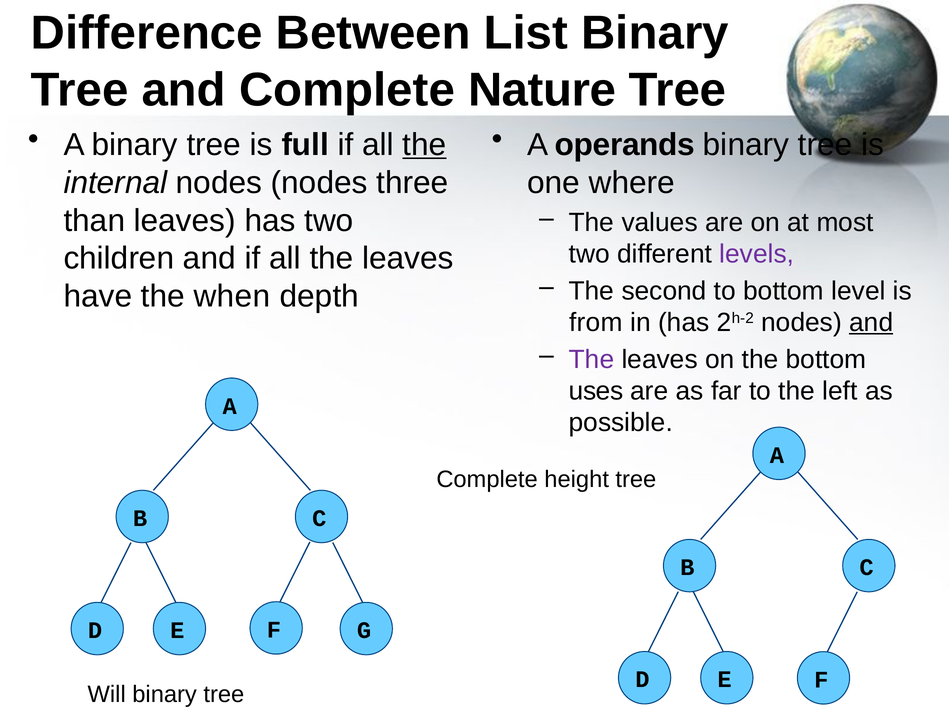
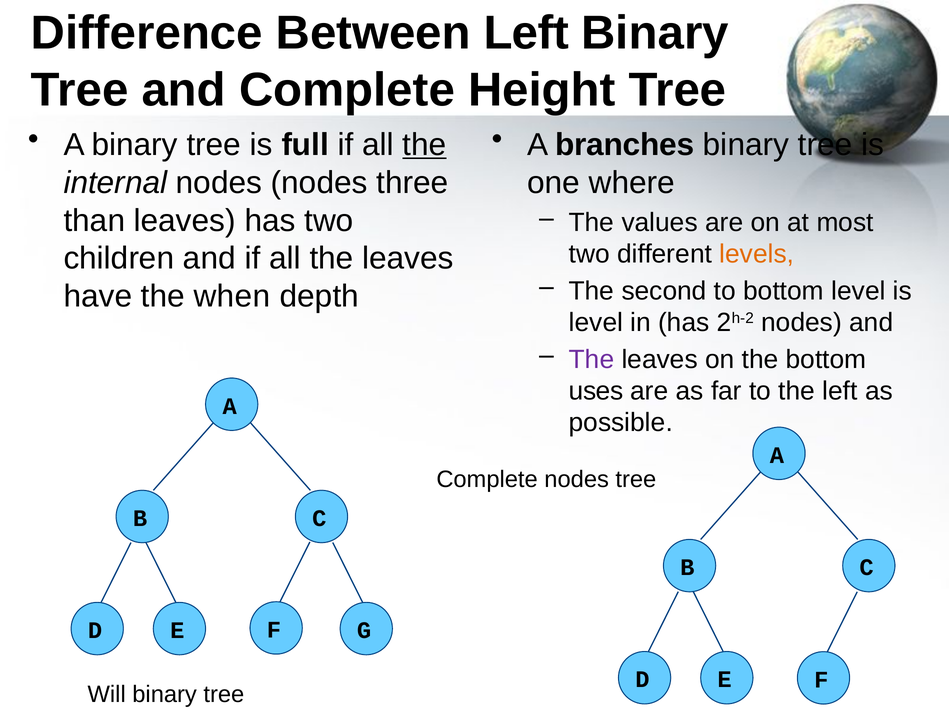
Between List: List -> Left (526, 33)
Nature: Nature -> Height (542, 90)
operands: operands -> branches (625, 145)
levels colour: purple -> orange (757, 254)
from: from -> level (596, 322)
and underline: present -> none (871, 322)
Complete height: height -> nodes (577, 479)
